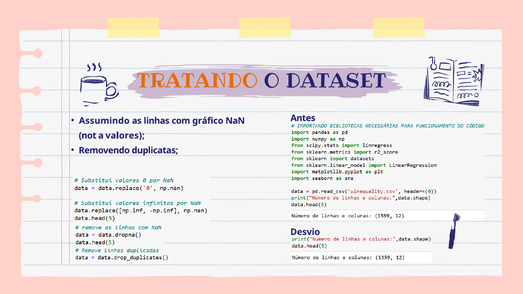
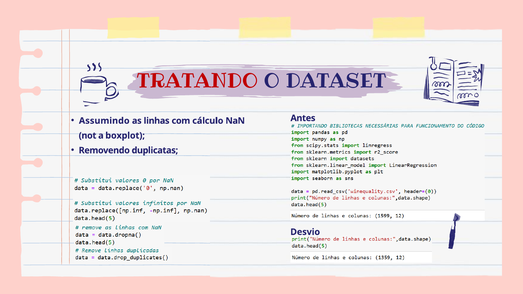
TRATANDO colour: orange -> red (197, 81)
gráfico: gráfico -> cálculo (208, 121)
valores: valores -> boxplot (125, 136)
